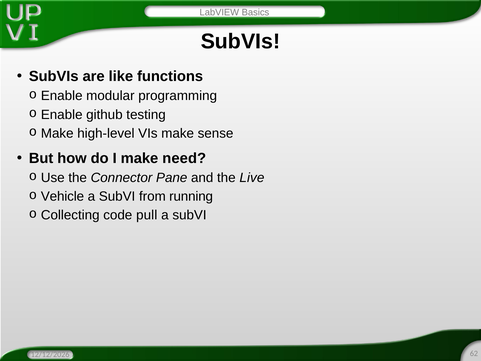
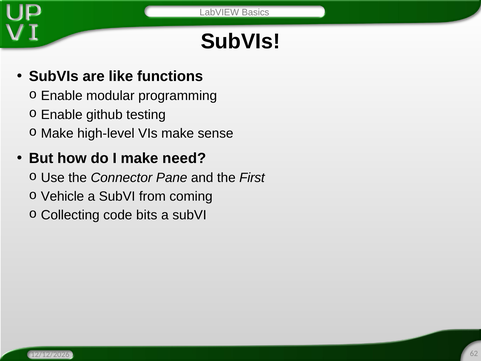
Live: Live -> First (252, 178)
running: running -> coming (191, 196)
pull: pull -> bits (147, 215)
